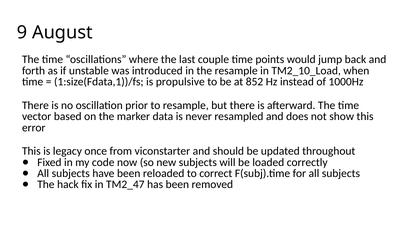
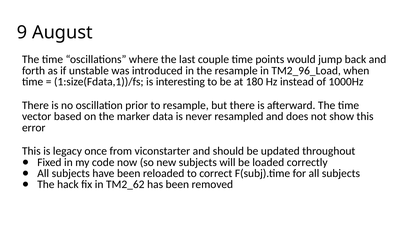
TM2_10_Load: TM2_10_Load -> TM2_96_Load (306, 71)
propulsive: propulsive -> interesting (180, 82)
852: 852 -> 180 (254, 82)
TM2_47: TM2_47 -> TM2_62 (125, 184)
